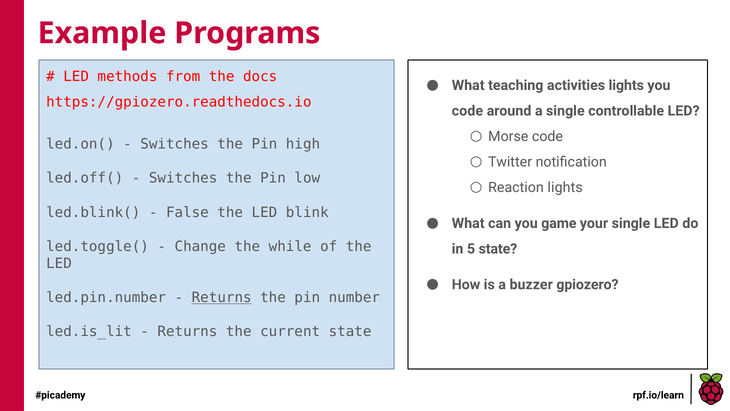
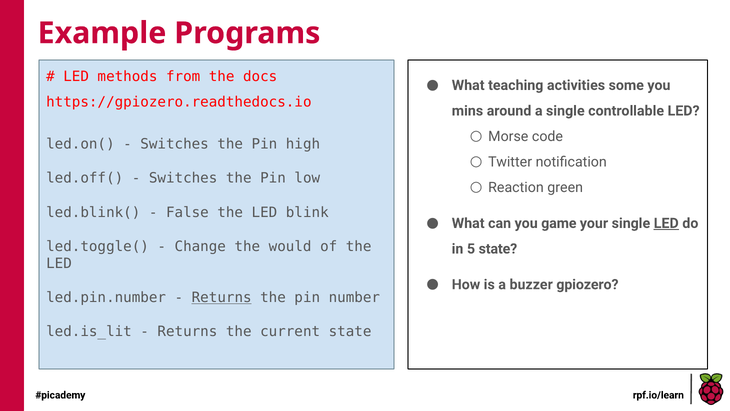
activities lights: lights -> some (626, 85)
code: code -> mins (467, 111)
Reaction lights: lights -> green (565, 187)
LED underline: none -> present (666, 223)
while: while -> would (290, 246)
